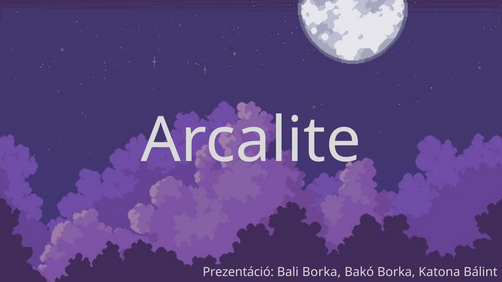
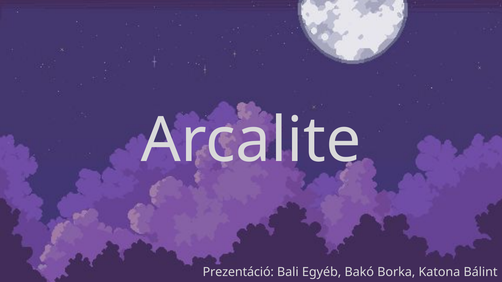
Bali Borka: Borka -> Egyéb (322, 273)
